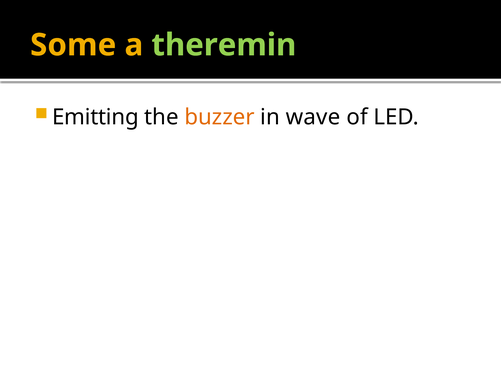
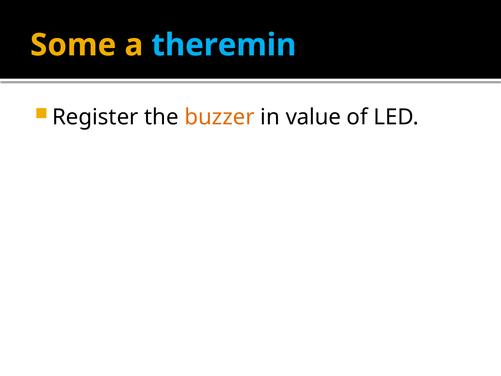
theremin colour: light green -> light blue (224, 45)
Emitting: Emitting -> Register (95, 117)
wave: wave -> value (313, 117)
